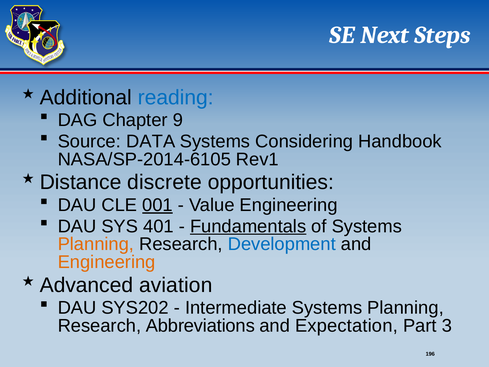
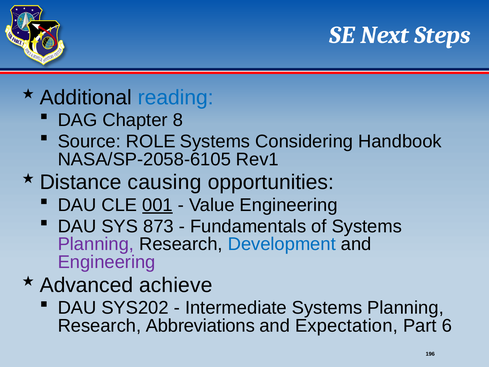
9: 9 -> 8 (178, 120)
DATA: DATA -> ROLE (151, 141)
NASA/SP-2014-6105: NASA/SP-2014-6105 -> NASA/SP-2058-6105 (144, 159)
discrete: discrete -> causing (165, 182)
401: 401 -> 873 (159, 226)
Fundamentals underline: present -> none (248, 226)
Planning colour: orange -> purple (96, 244)
Engineering colour: orange -> purple (107, 262)
aviation: aviation -> achieve (176, 285)
3: 3 -> 6 (447, 325)
